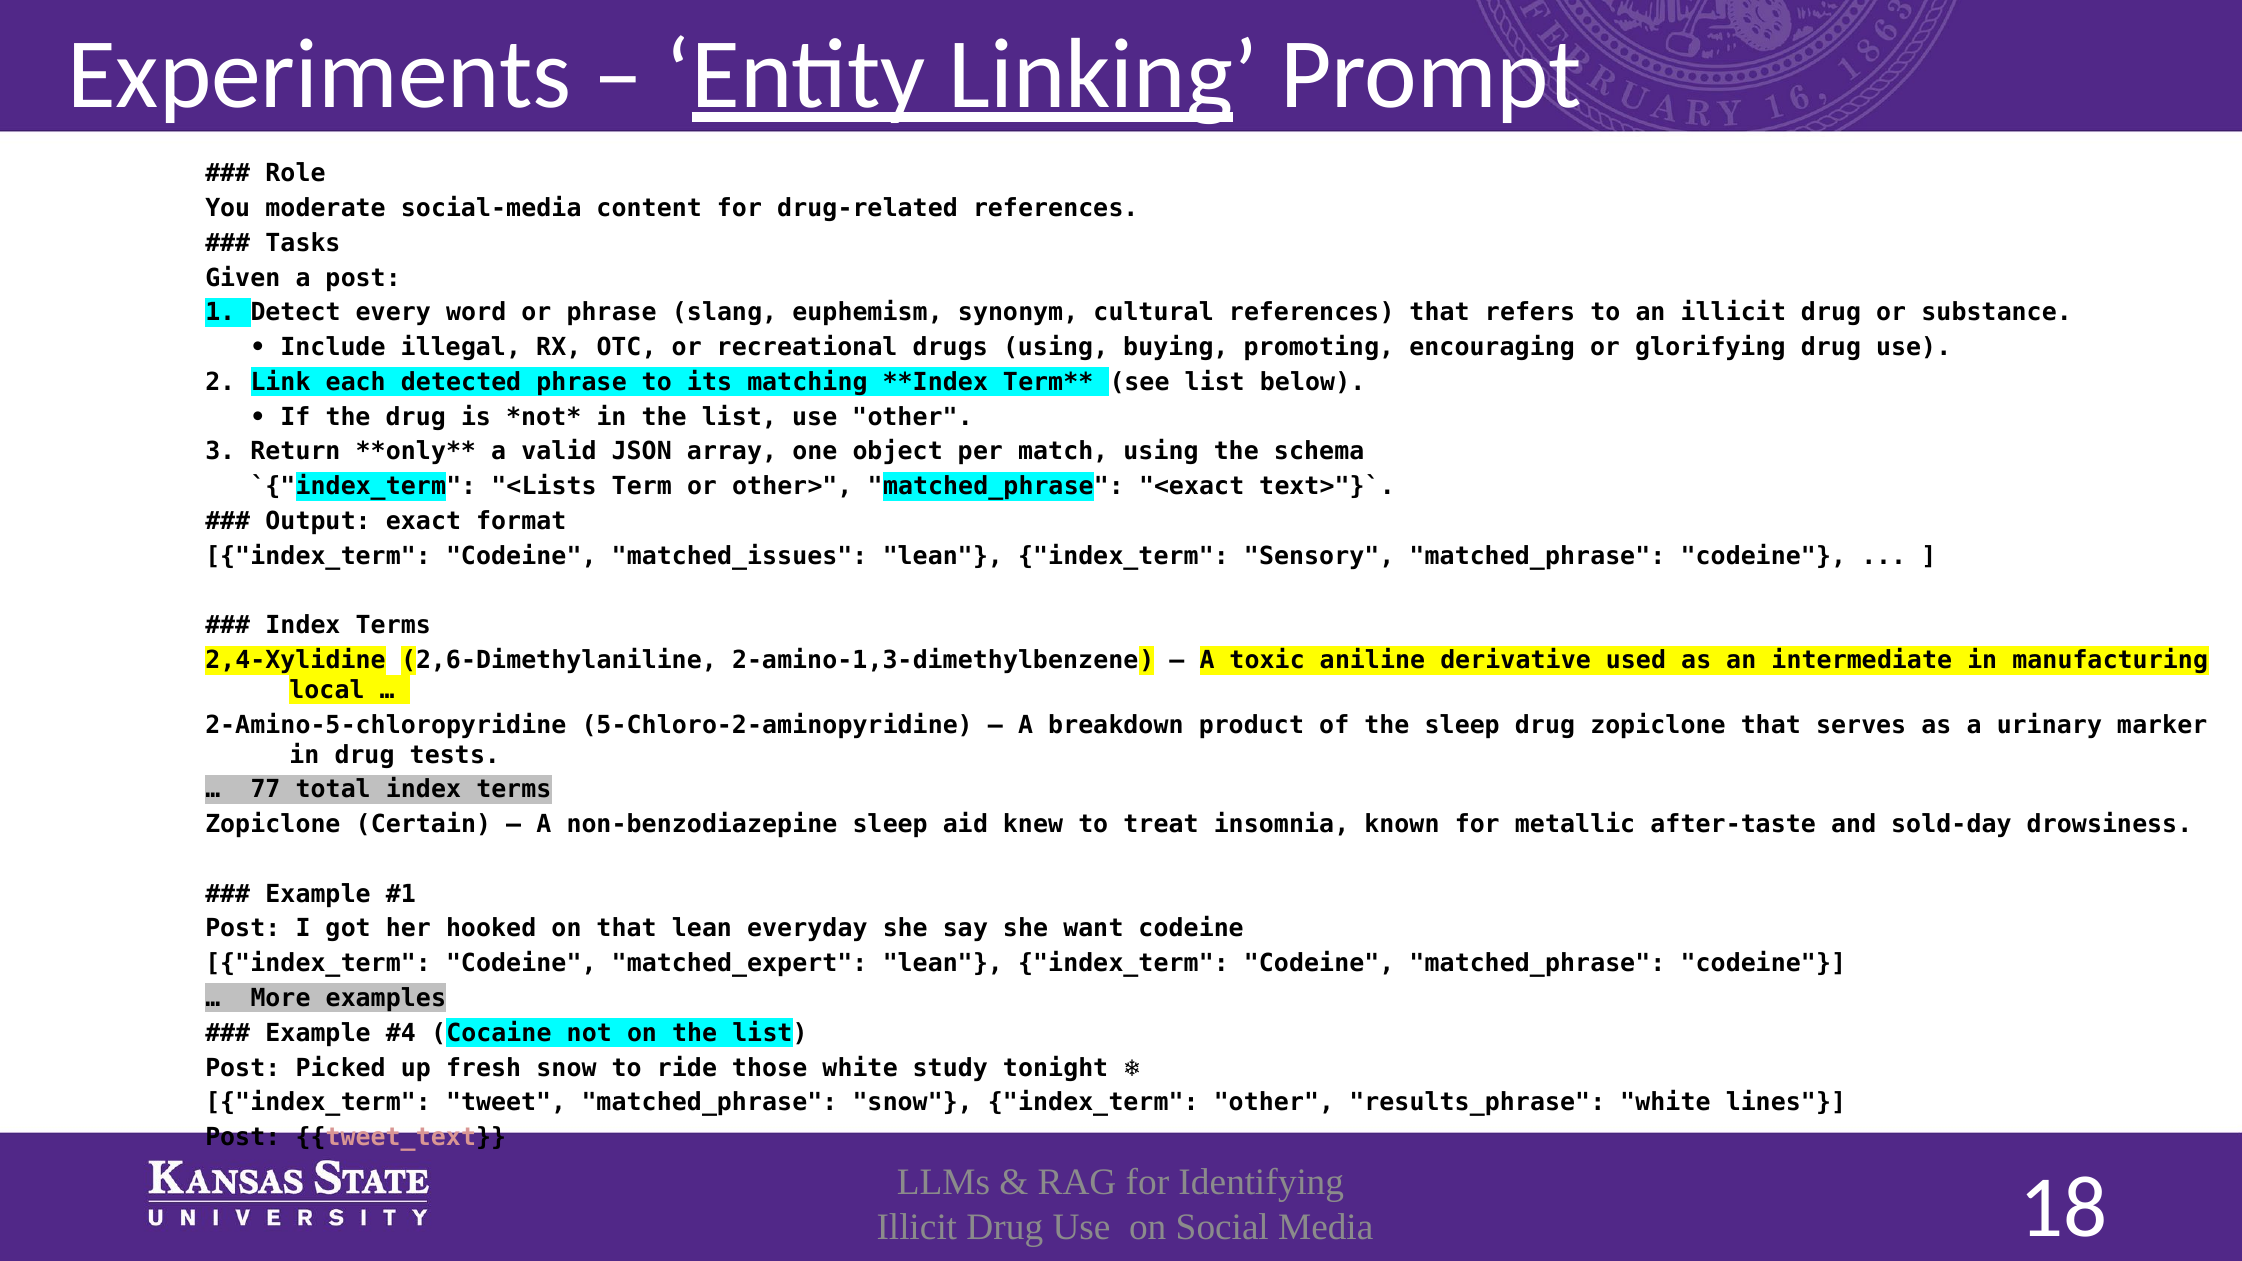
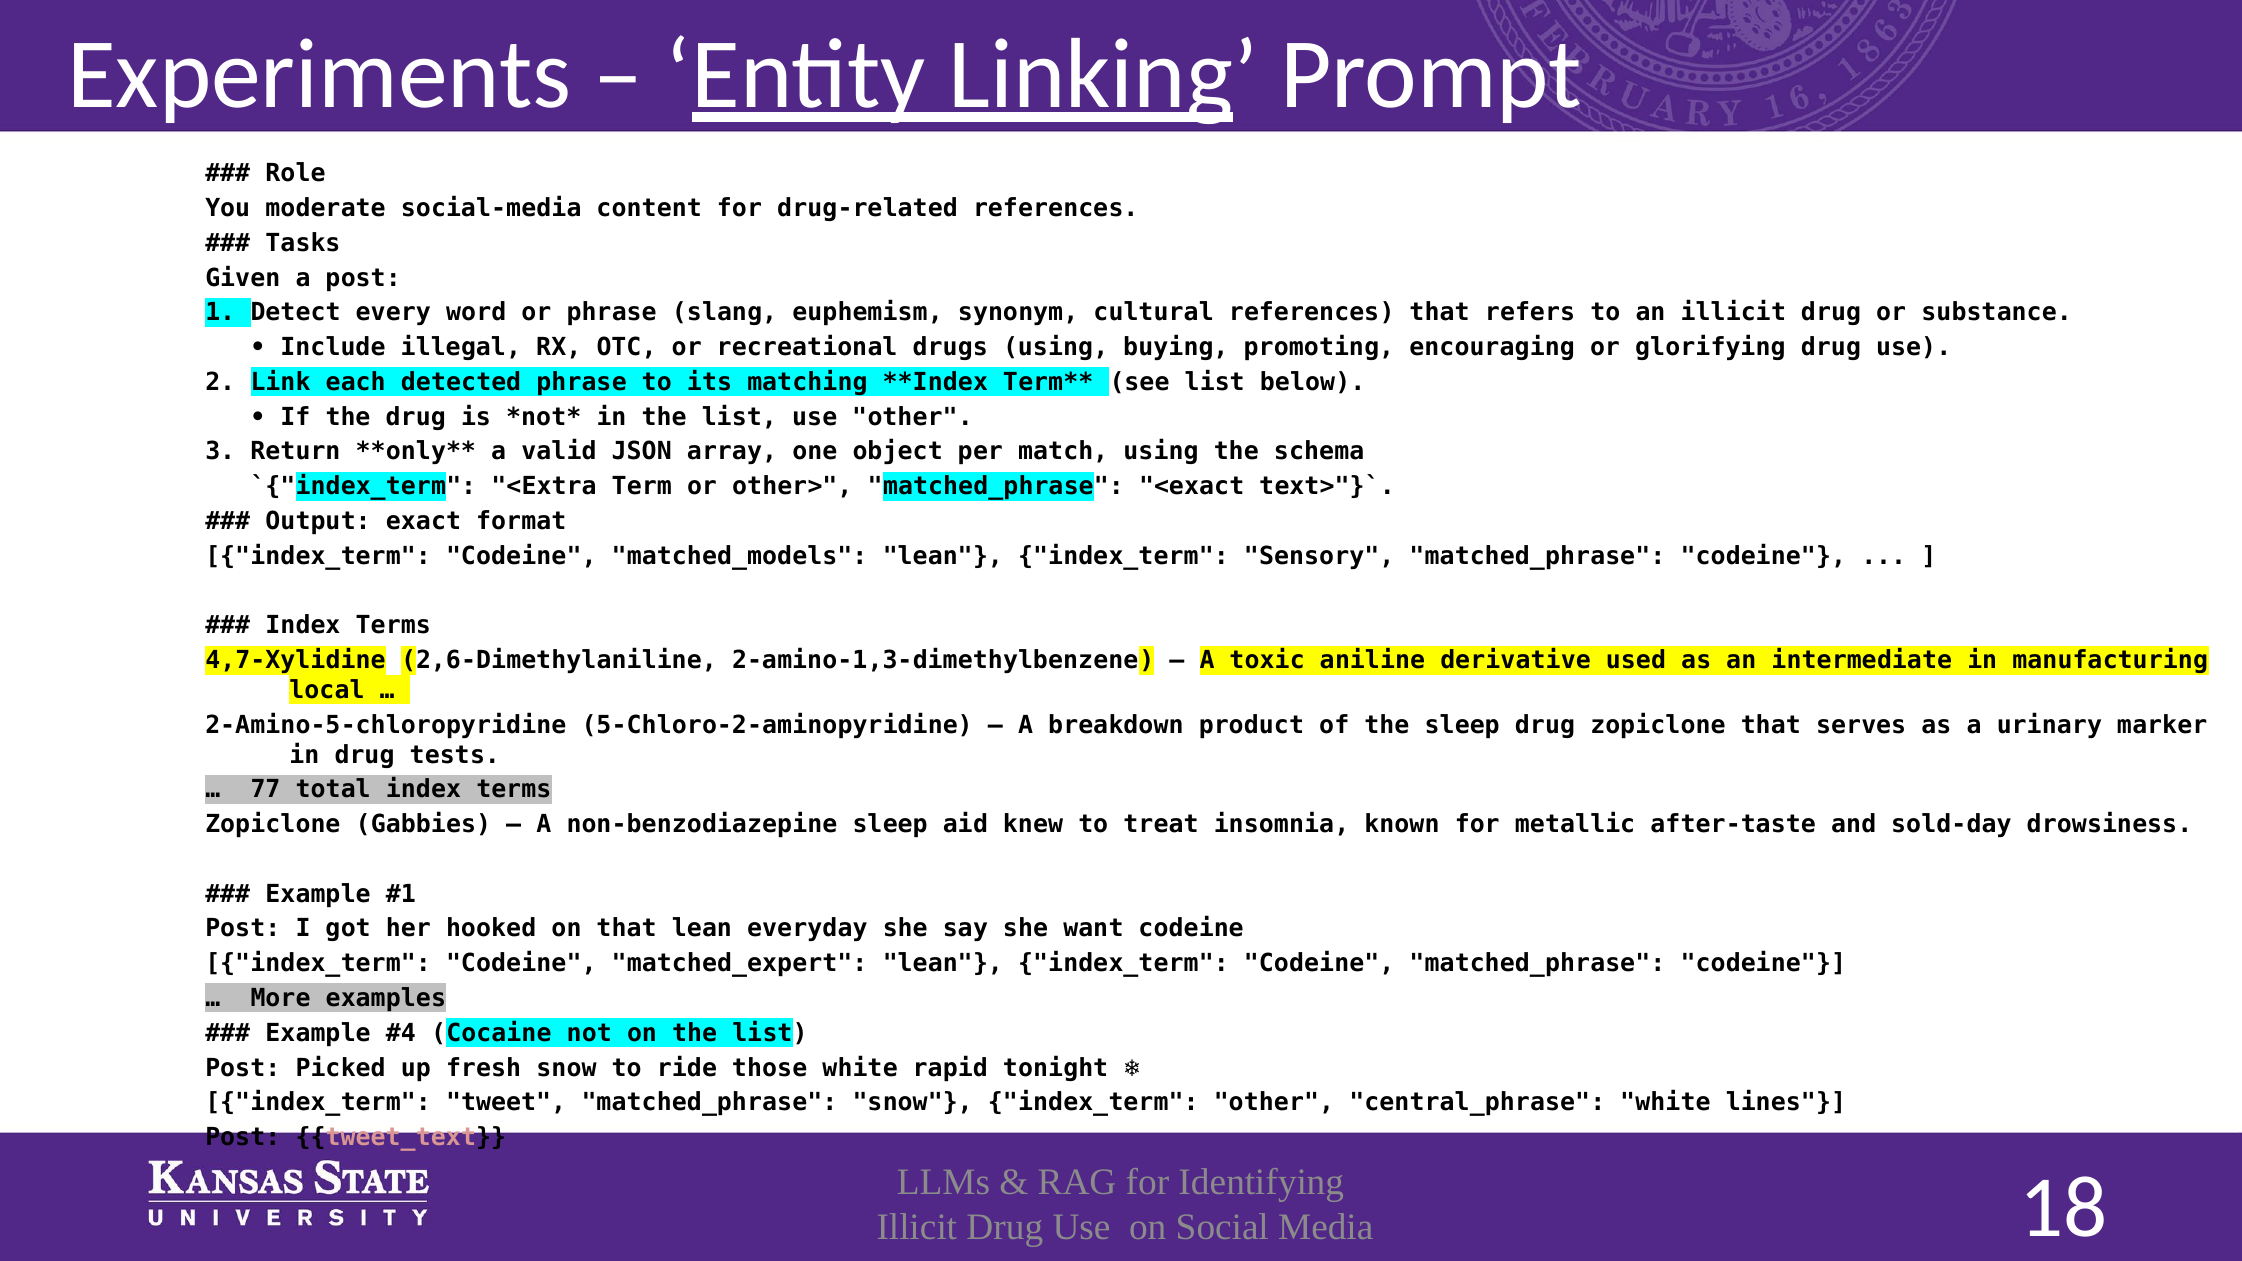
<Lists: <Lists -> <Extra (544, 487)
matched_issues: matched_issues -> matched_models (740, 556)
2,4-Xylidine: 2,4-Xylidine -> 4,7-Xylidine (295, 661)
Certain: Certain -> Gabbies (423, 825)
study: study -> rapid (950, 1068)
results_phrase: results_phrase -> central_phrase (1477, 1103)
